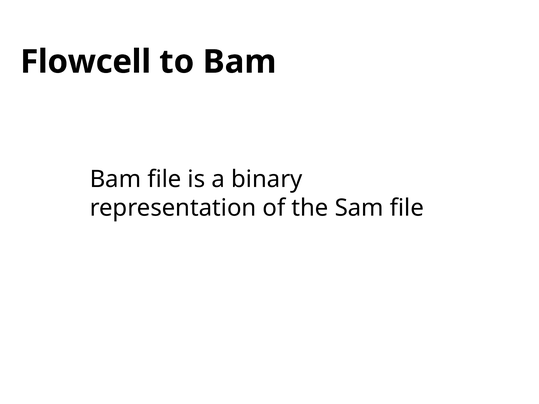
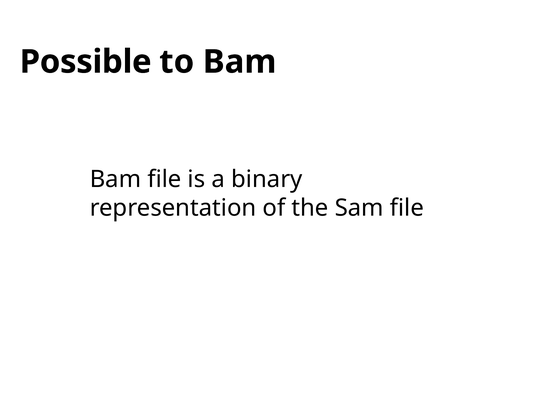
Flowcell: Flowcell -> Possible (86, 62)
